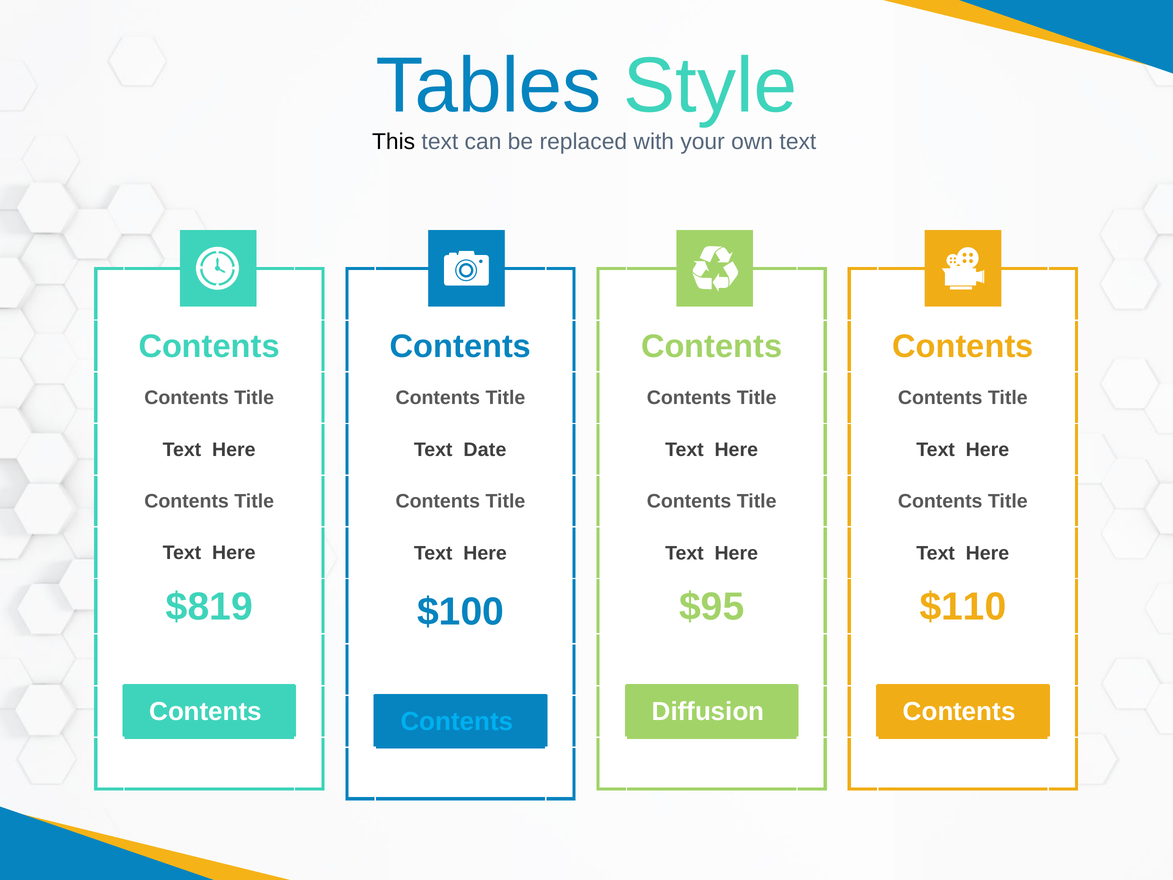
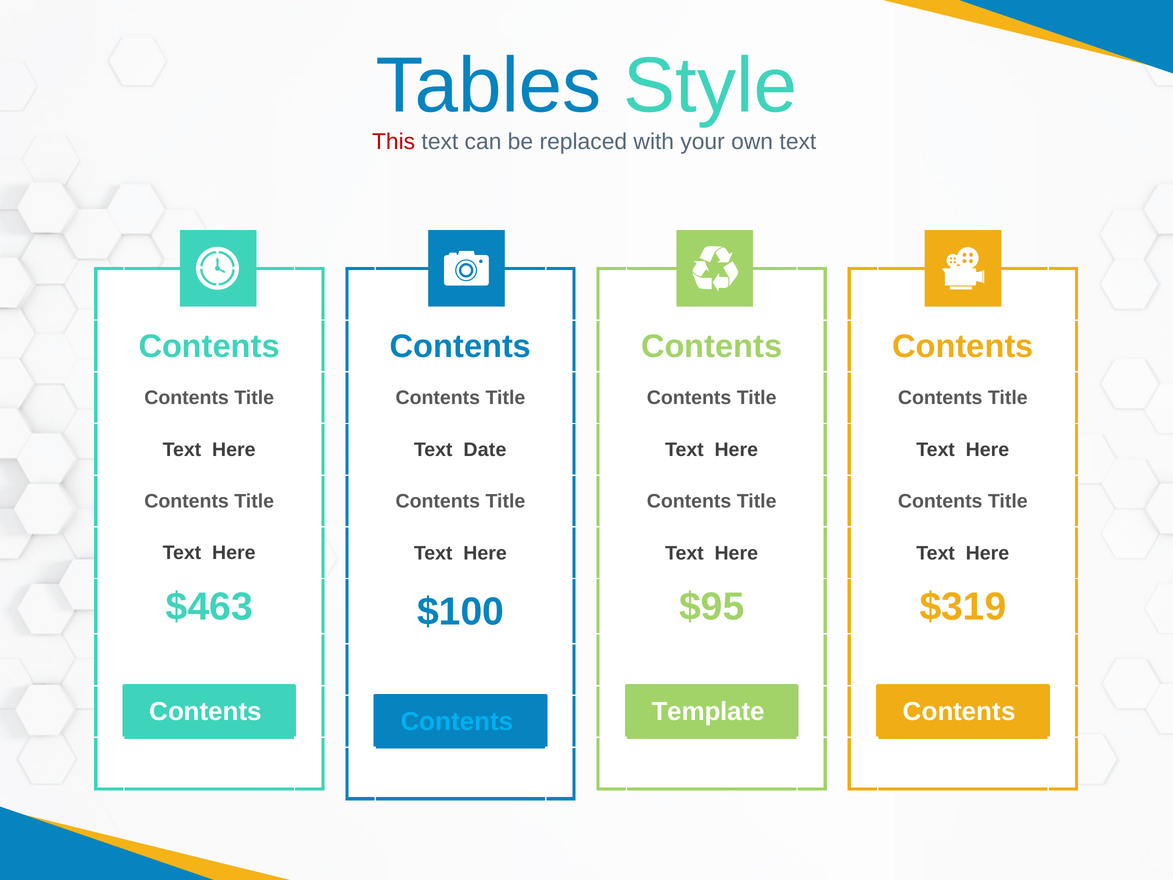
This colour: black -> red (394, 142)
$819: $819 -> $463 (209, 607)
$110: $110 -> $319 (963, 607)
Diffusion: Diffusion -> Template (708, 712)
